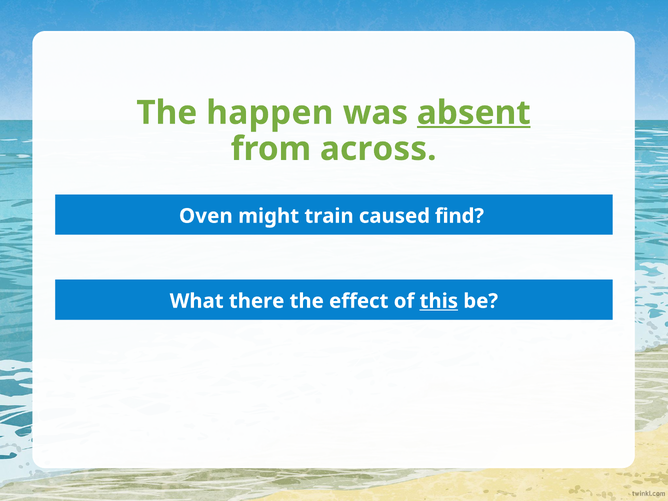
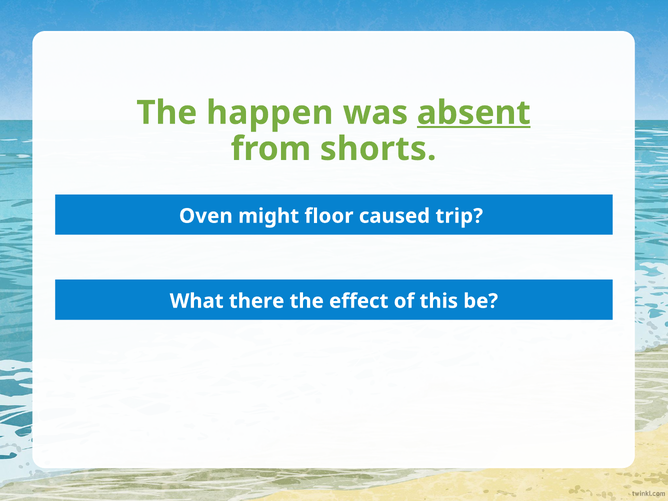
across: across -> shorts (378, 149)
train: train -> floor (329, 216)
find: find -> trip (459, 216)
this underline: present -> none (439, 301)
